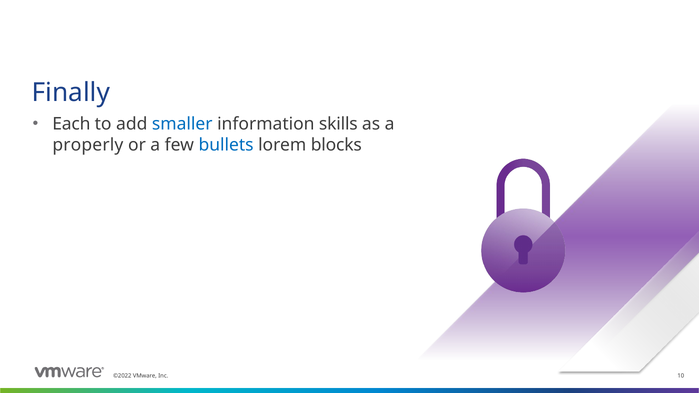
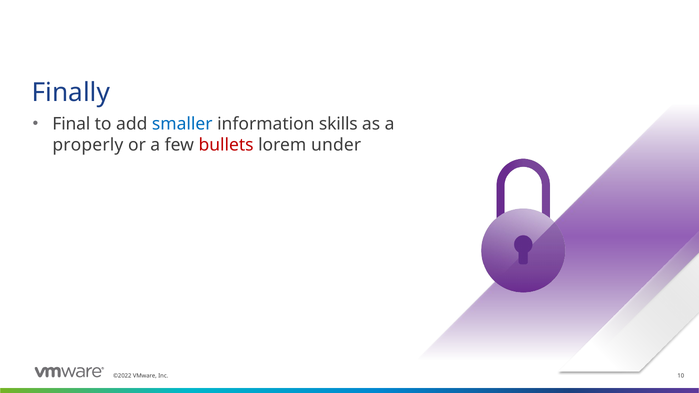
Each: Each -> Final (71, 124)
bullets colour: blue -> red (226, 145)
blocks: blocks -> under (336, 145)
